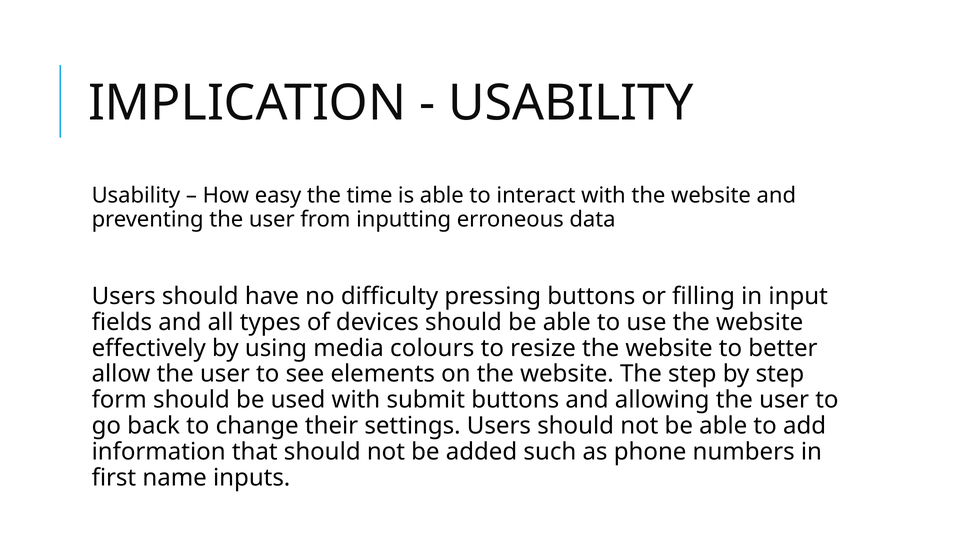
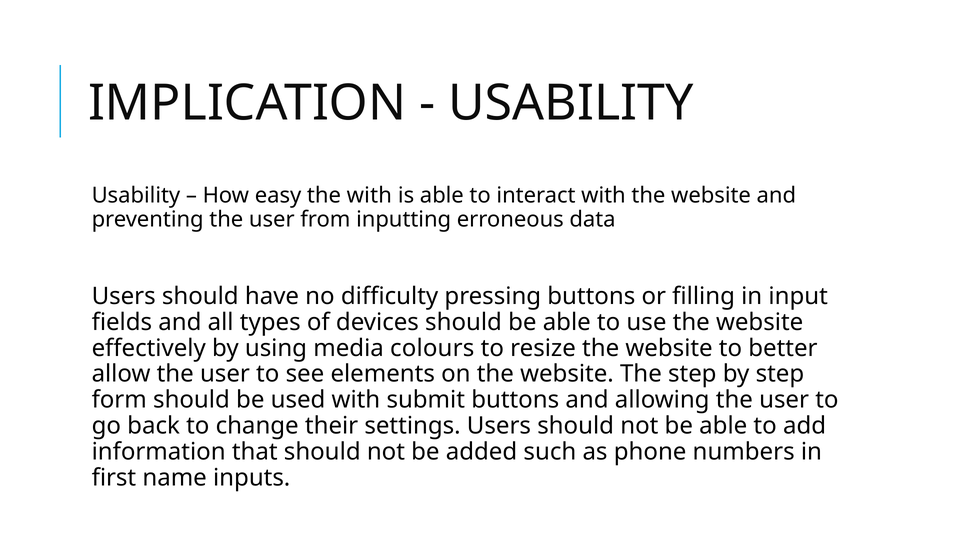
the time: time -> with (369, 196)
